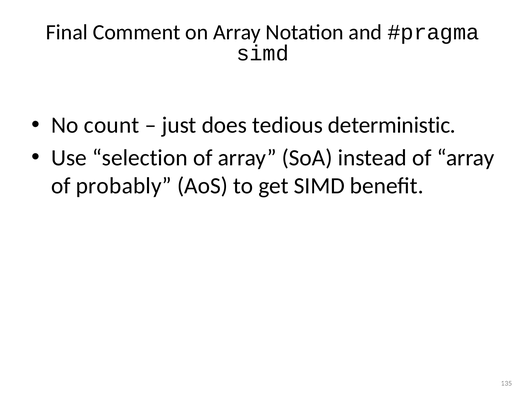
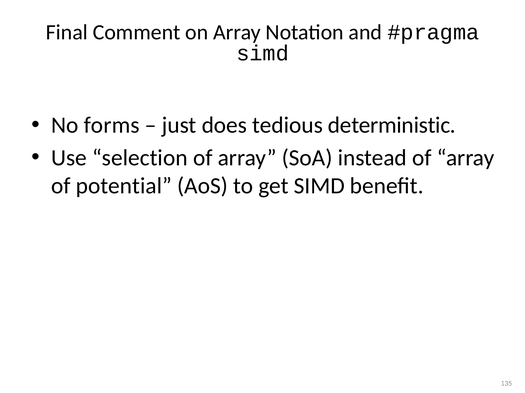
count: count -> forms (112, 125)
probably: probably -> potential (124, 186)
